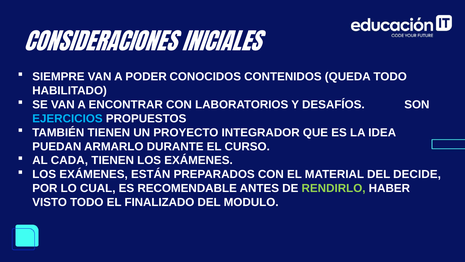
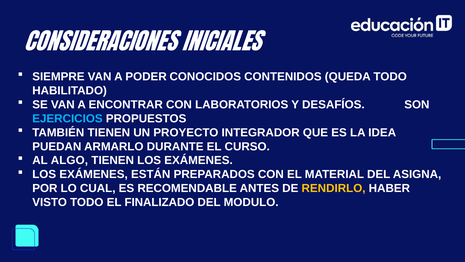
CADA: CADA -> ALGO (69, 160)
DECIDE: DECIDE -> ASIGNA (417, 174)
RENDIRLO colour: light green -> yellow (334, 188)
